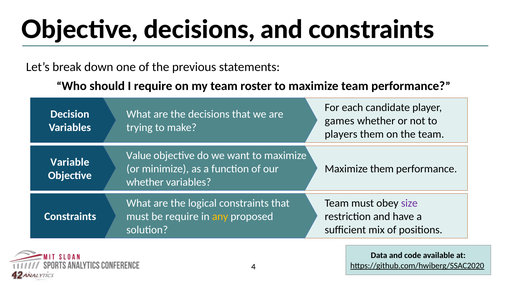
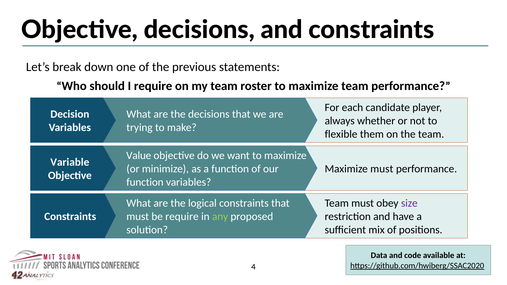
games: games -> always (340, 121)
players: players -> flexible (341, 134)
Maximize them: them -> must (382, 169)
whether: whether -> function (145, 182)
any colour: yellow -> light green (220, 217)
